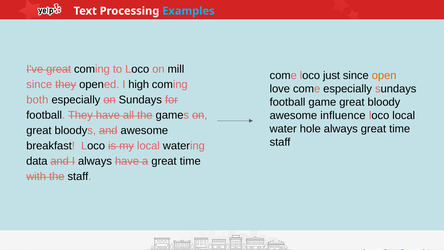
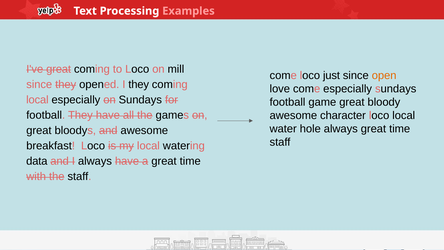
Examples colour: light blue -> pink (188, 11)
I high: high -> they (139, 84)
both: both -> local (37, 100)
influence: influence -> character (343, 115)
